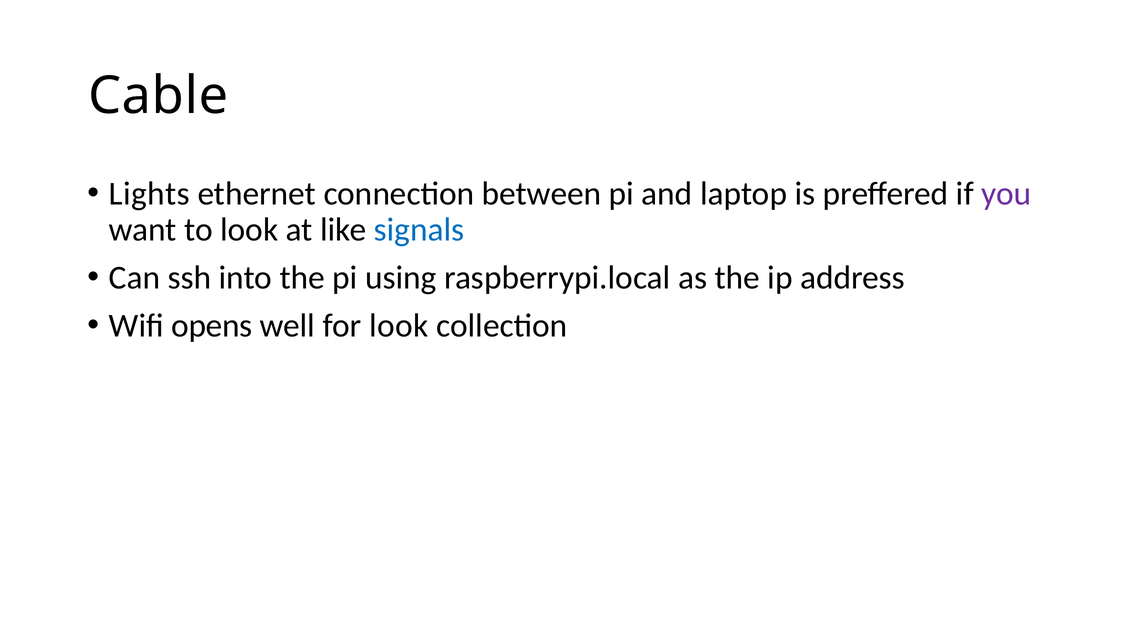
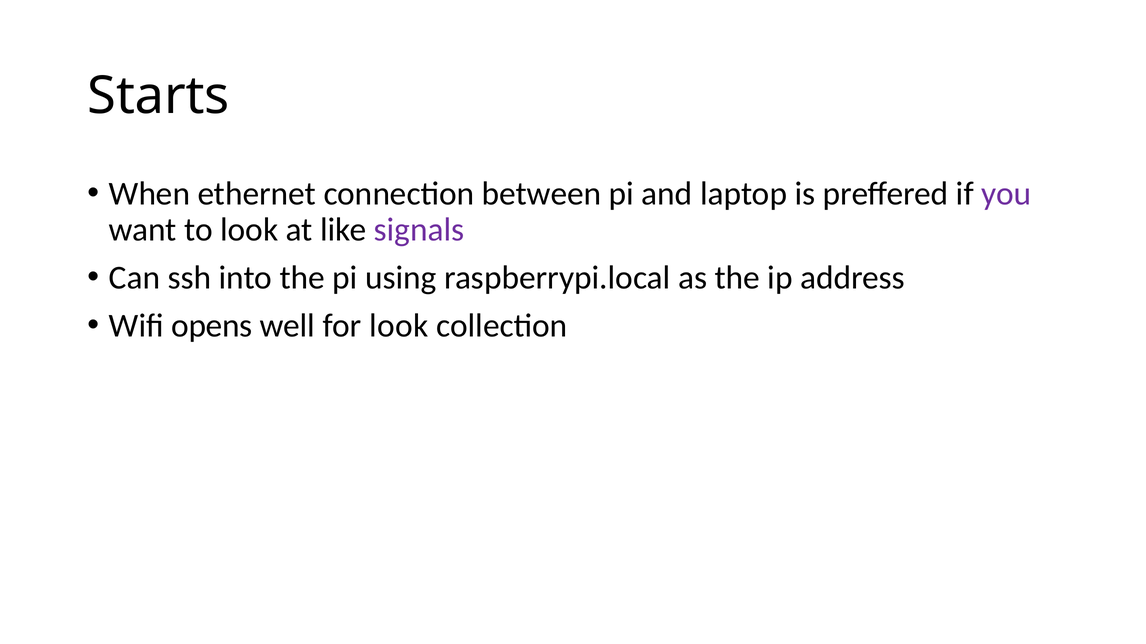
Cable: Cable -> Starts (158, 96)
Lights: Lights -> When (149, 194)
signals colour: blue -> purple (419, 230)
